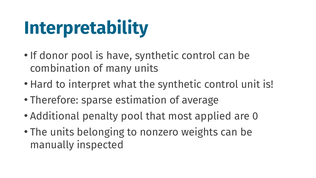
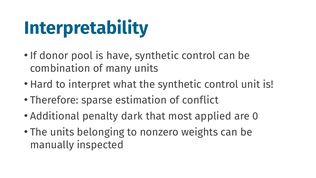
average: average -> conflict (200, 100)
penalty pool: pool -> dark (132, 116)
